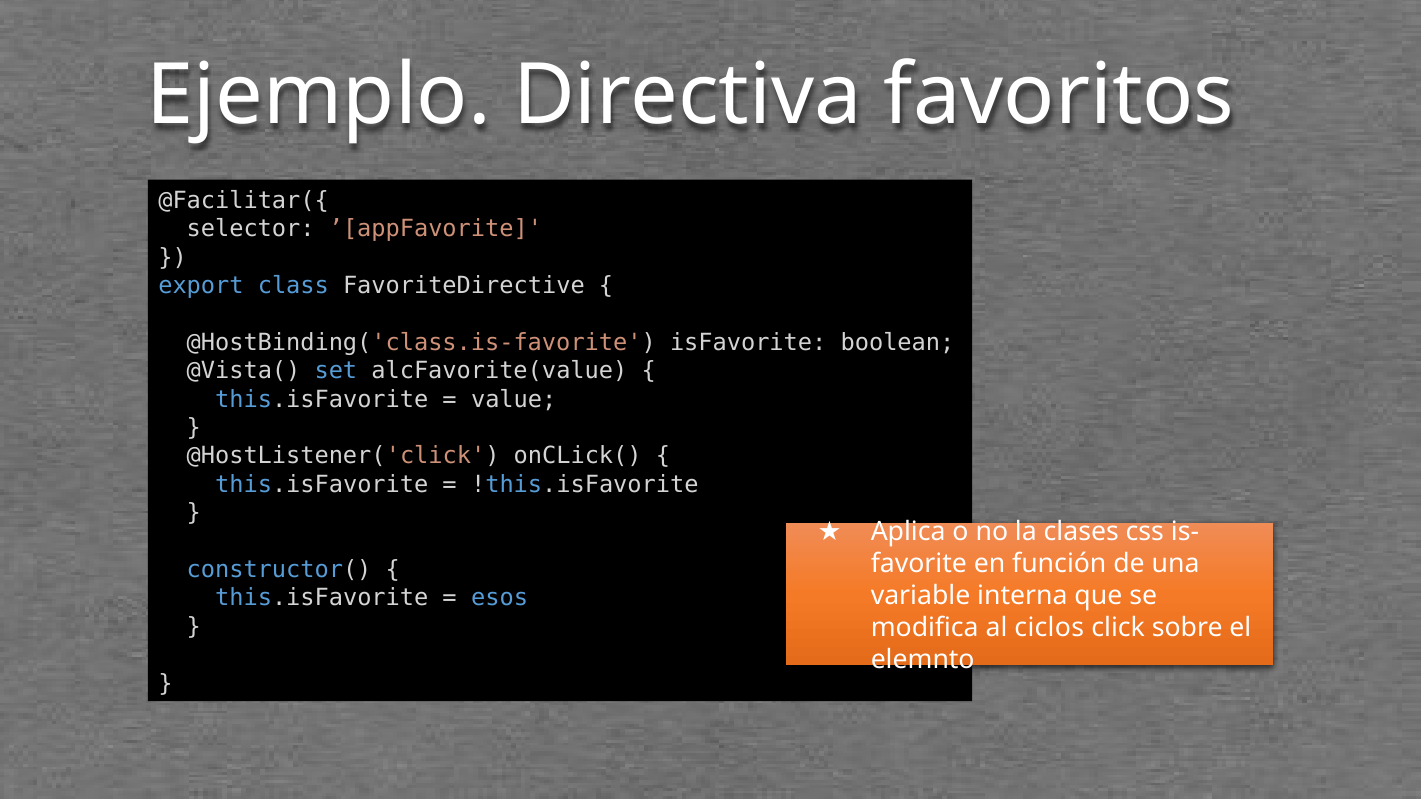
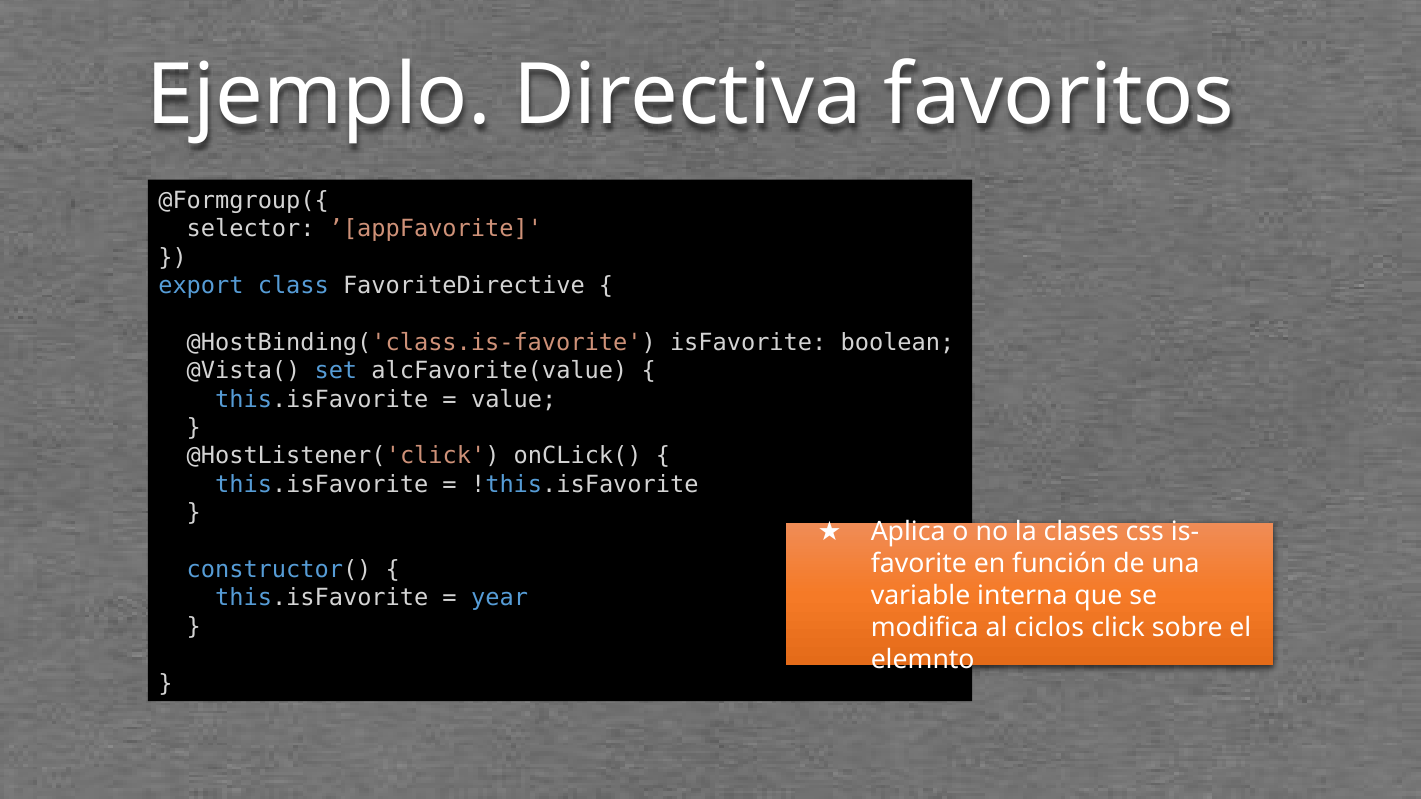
@Facilitar({: @Facilitar({ -> @Formgroup({ (244, 201)
esos: esos -> year (500, 598)
